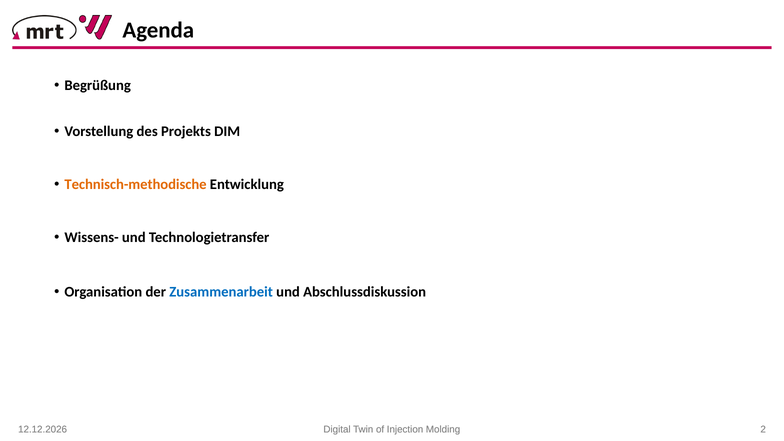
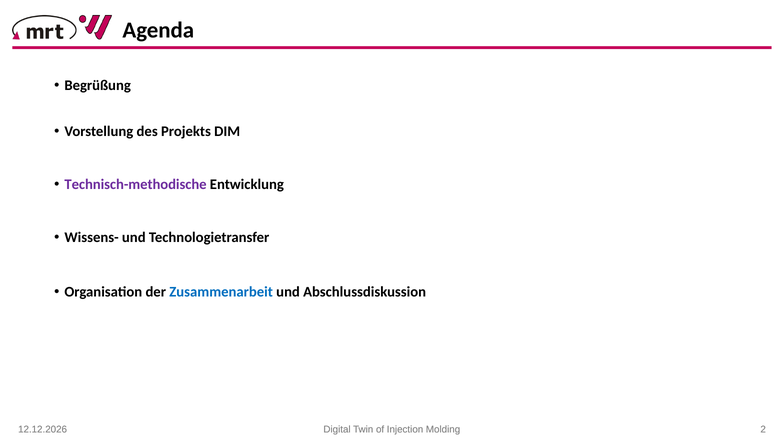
Technisch-methodische colour: orange -> purple (136, 185)
